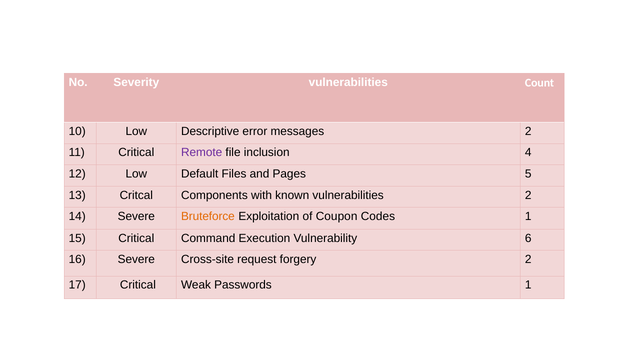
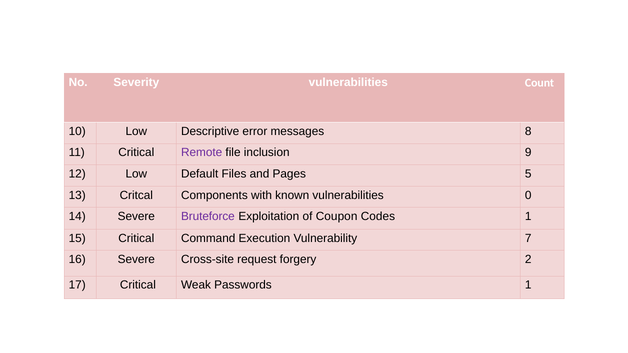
messages 2: 2 -> 8 (528, 131)
4: 4 -> 9 (528, 153)
vulnerabilities 2: 2 -> 0 (528, 195)
Bruteforce colour: orange -> purple (208, 217)
6: 6 -> 7 (528, 238)
